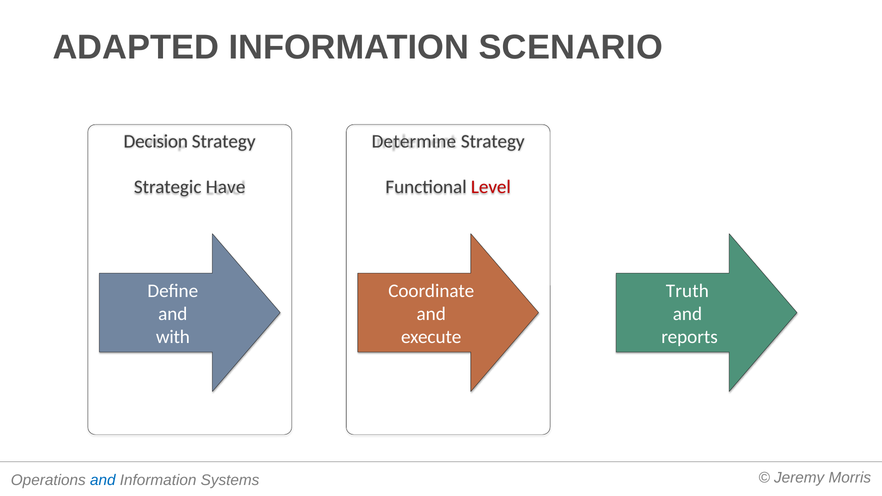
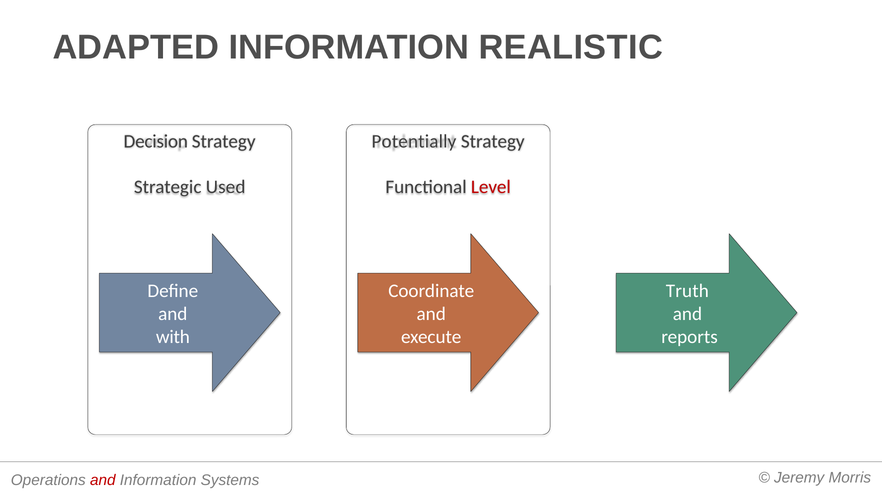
SCENARIO: SCENARIO -> REALISTIC (571, 47)
Determine: Determine -> Potentially (414, 141)
Have: Have -> Used (226, 187)
and colour: blue -> red (103, 481)
